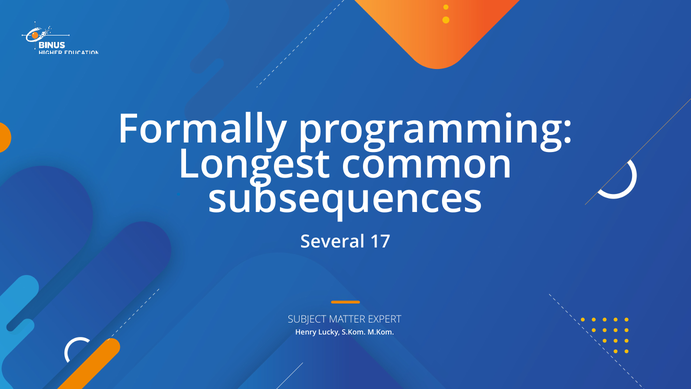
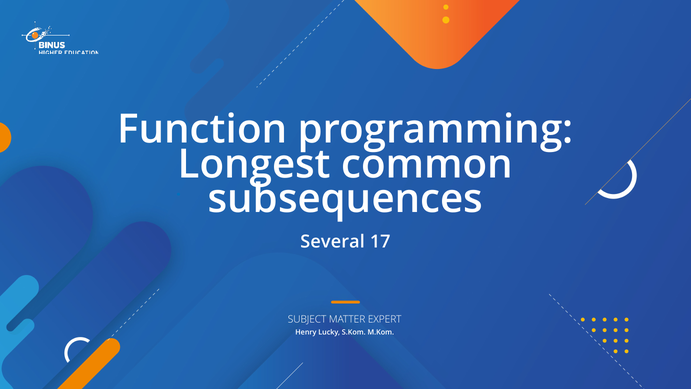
Formally: Formally -> Function (202, 129)
